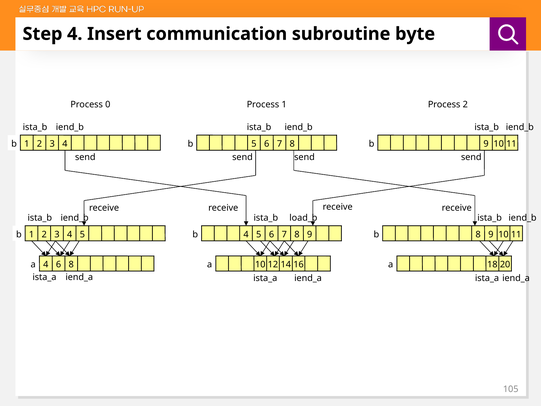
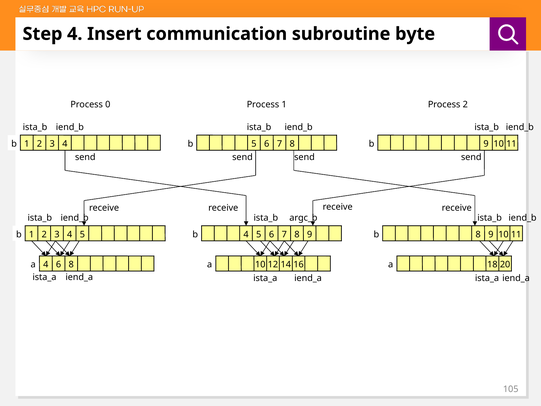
load_b: load_b -> argc_b (303, 218)
